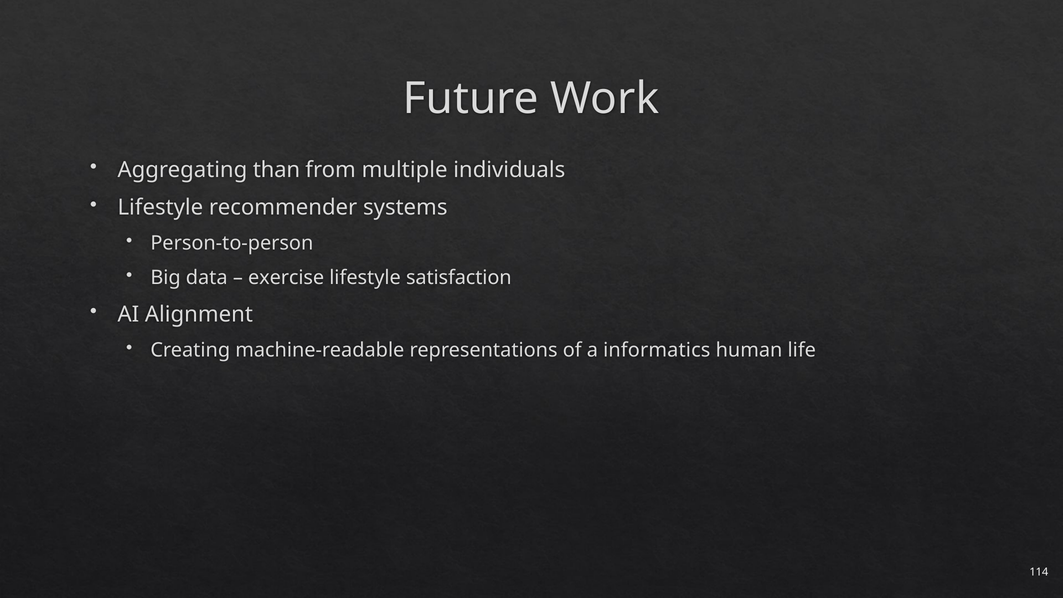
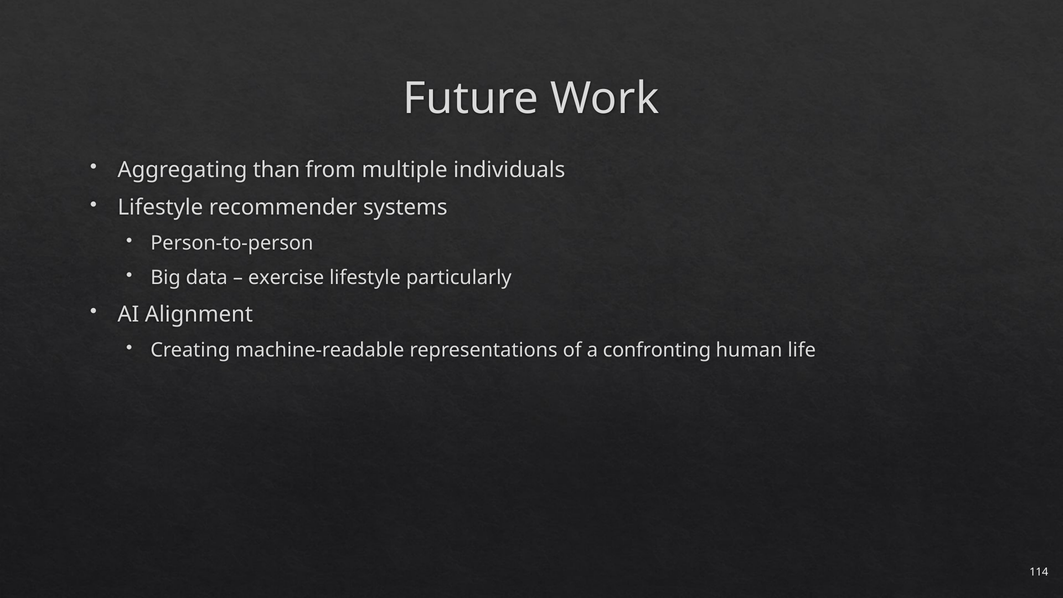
satisfaction: satisfaction -> particularly (459, 278)
informatics: informatics -> confronting (657, 350)
